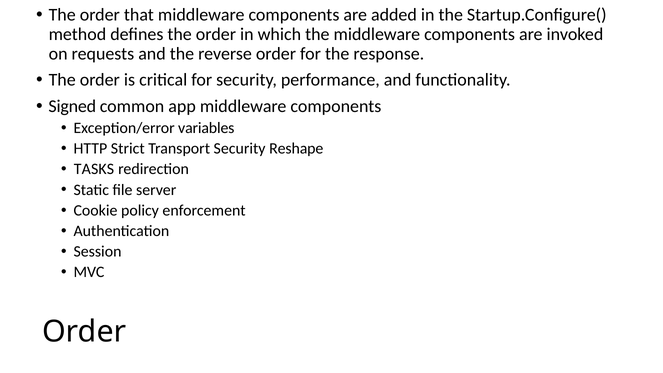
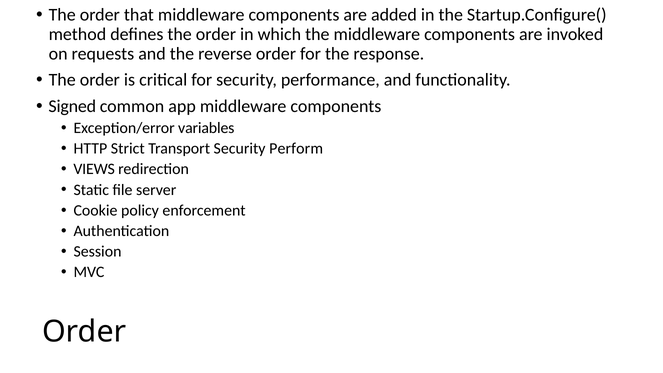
Reshape: Reshape -> Perform (296, 149)
TASKS: TASKS -> VIEWS (94, 169)
